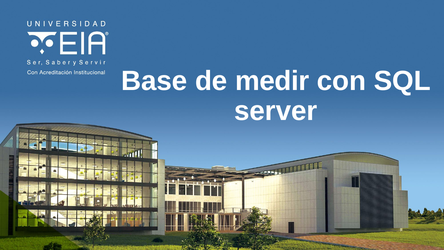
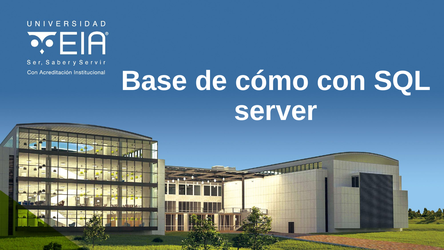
medir: medir -> cómo (272, 81)
